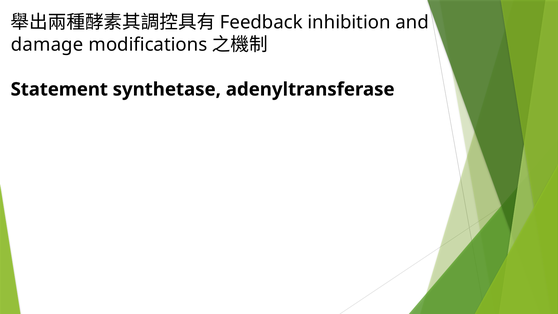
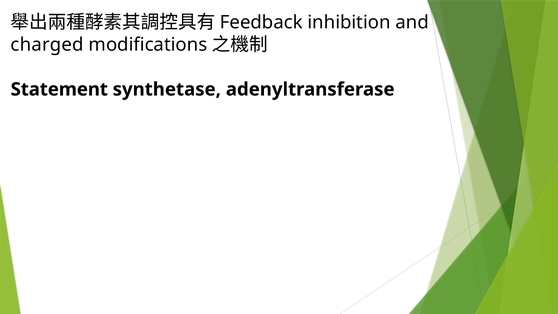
damage: damage -> charged (47, 45)
